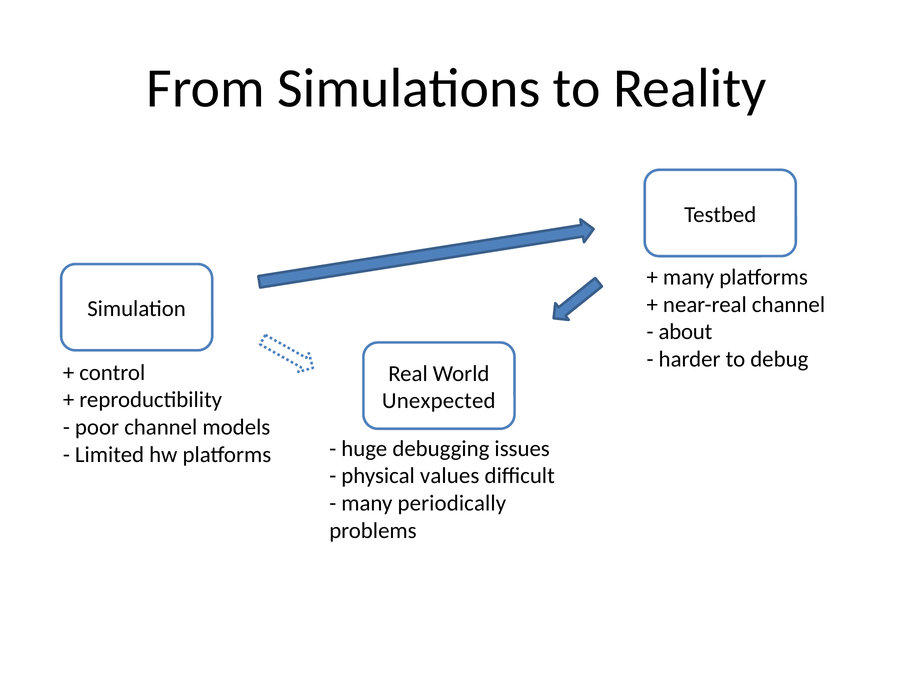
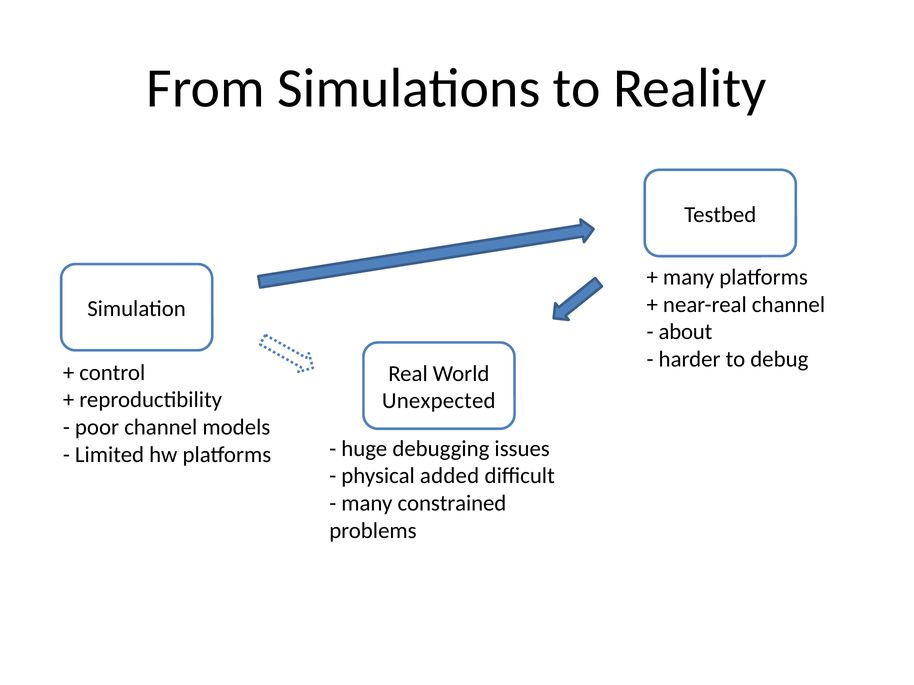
values: values -> added (450, 476)
periodically: periodically -> constrained (452, 504)
